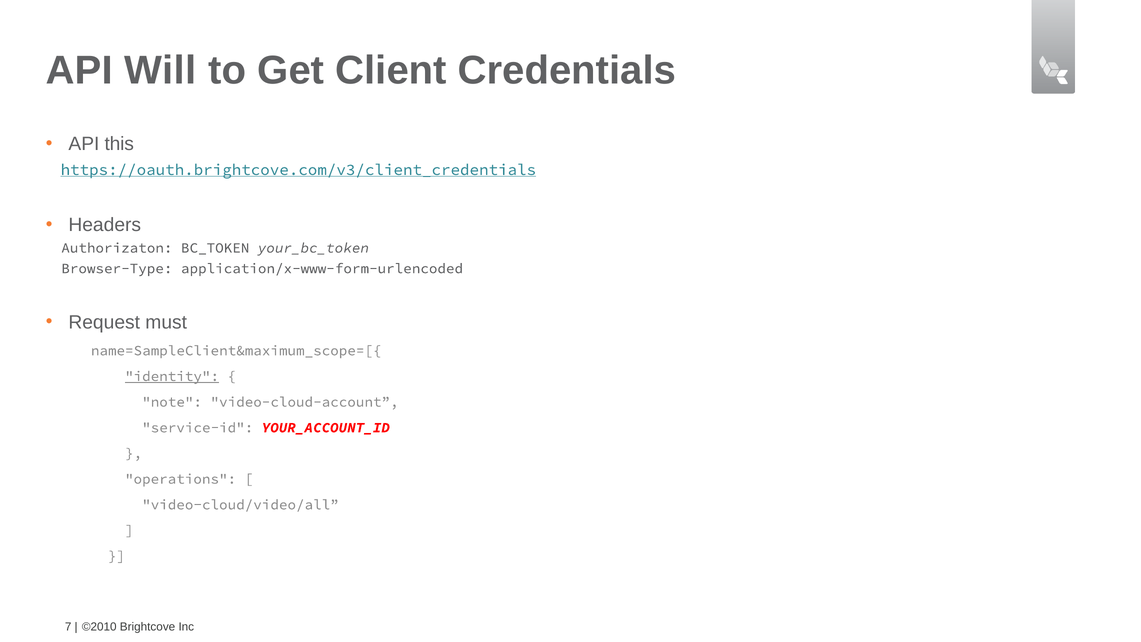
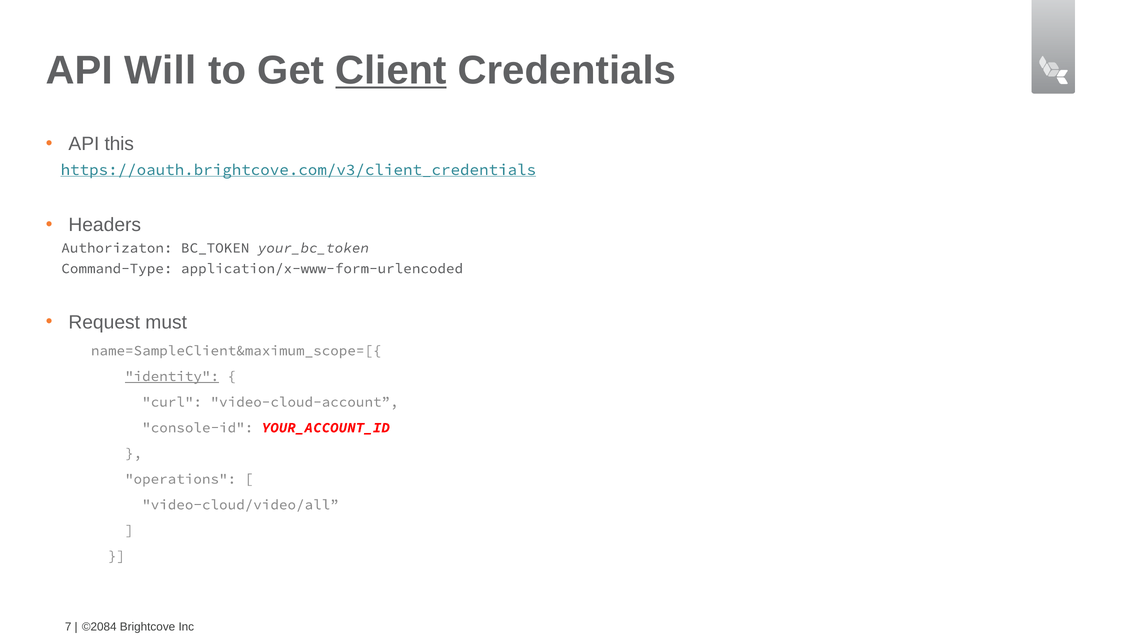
Client underline: none -> present (391, 70)
Browser-Type: Browser-Type -> Command-Type (117, 268)
note: note -> curl (172, 402)
service-id: service-id -> console-id (198, 428)
©2010: ©2010 -> ©2084 (99, 626)
